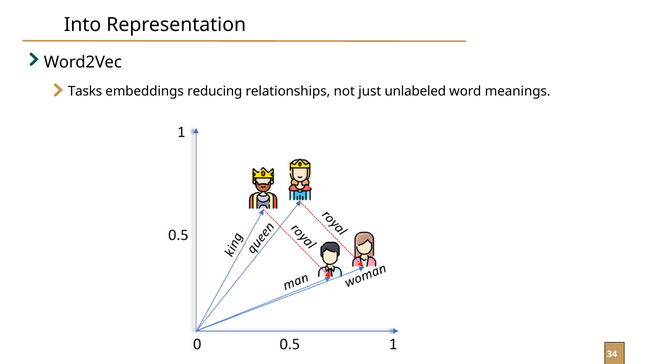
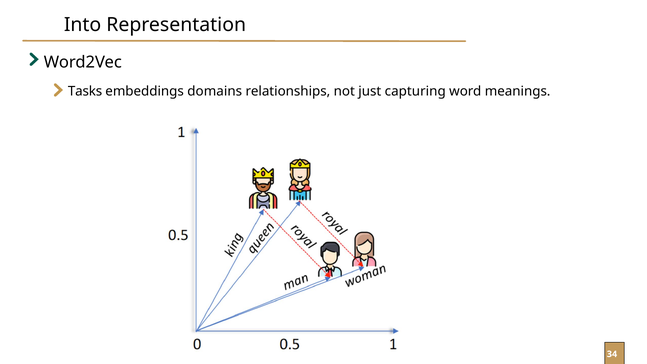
reducing: reducing -> domains (215, 91)
unlabeled: unlabeled -> capturing (415, 91)
